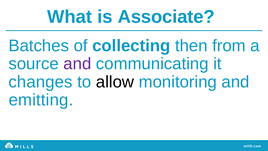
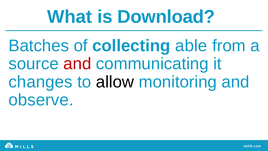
Associate: Associate -> Download (166, 17)
then: then -> able (191, 46)
and colour: purple -> red (77, 64)
emitting: emitting -> observe (41, 100)
